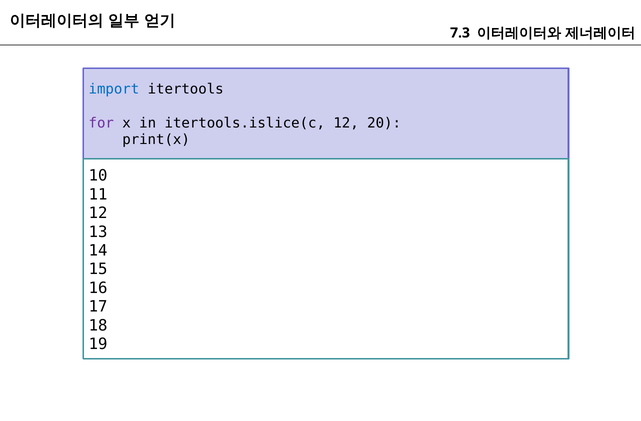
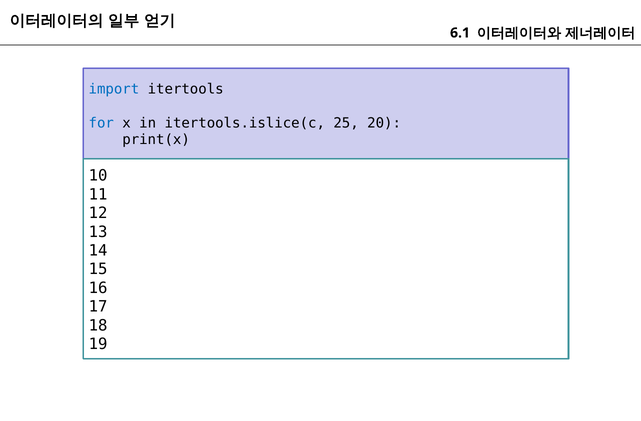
7.3: 7.3 -> 6.1 (460, 33)
for colour: purple -> blue (101, 123)
itertools.islice(c 12: 12 -> 25 (346, 123)
